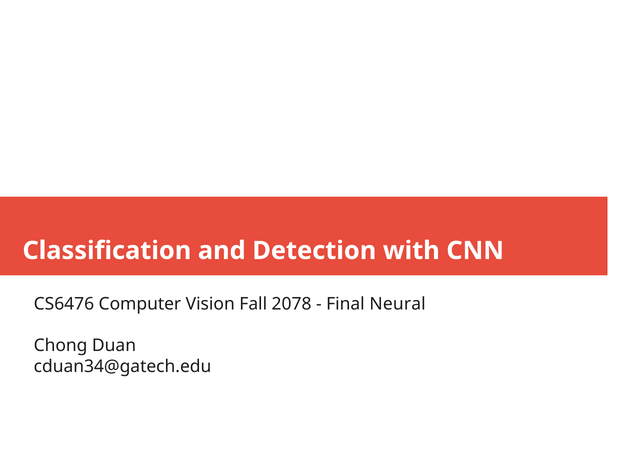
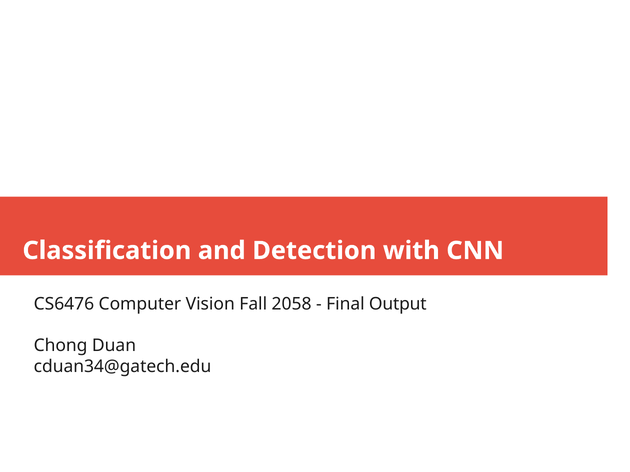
2078: 2078 -> 2058 (292, 304)
Neural: Neural -> Output (398, 304)
